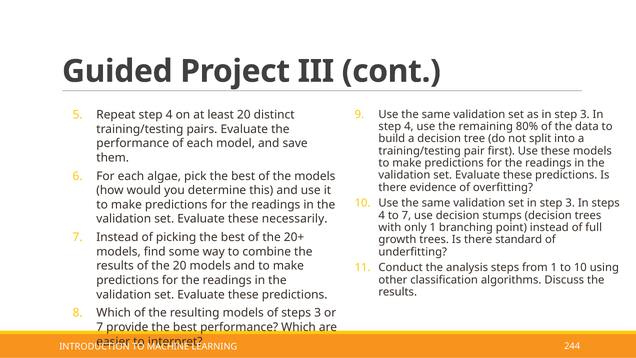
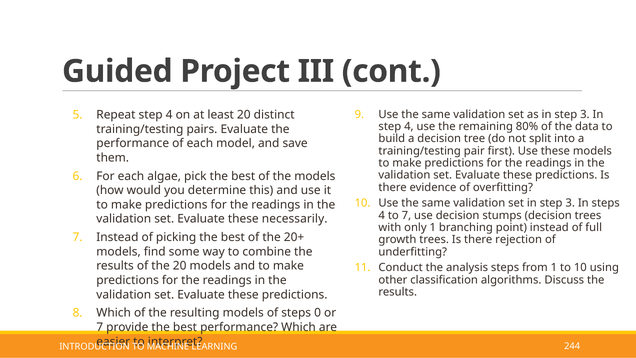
standard: standard -> rejection (519, 240)
steps 3: 3 -> 0 (318, 313)
